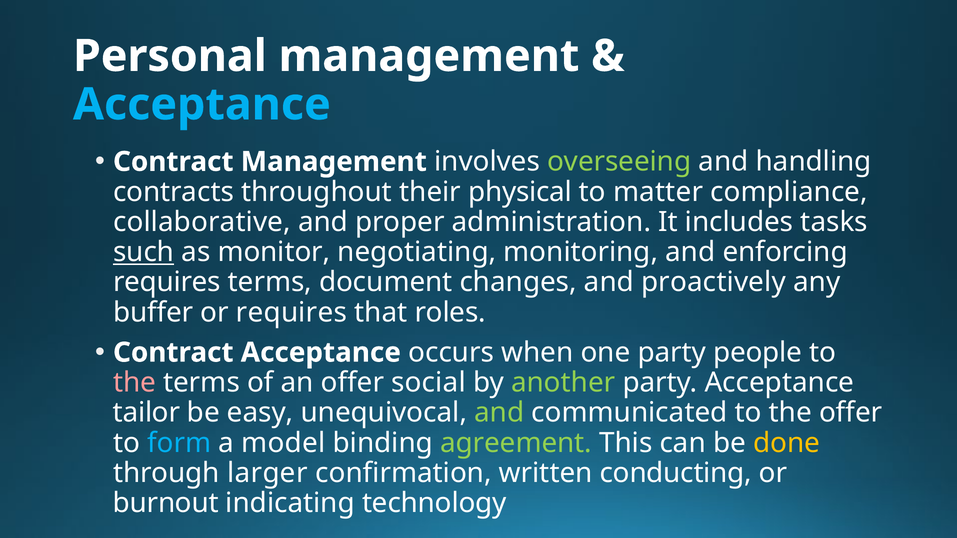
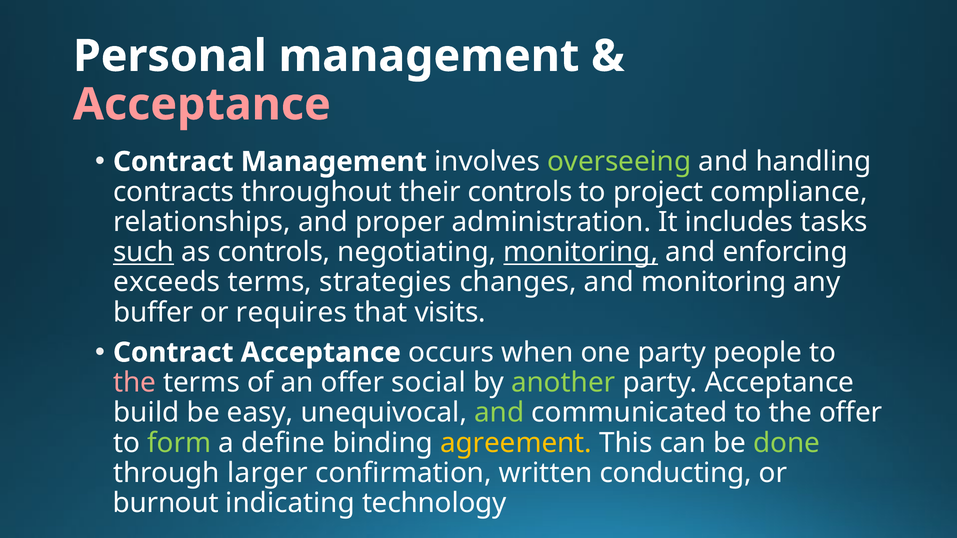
Acceptance colour: light blue -> pink (202, 105)
their physical: physical -> controls (520, 192)
matter: matter -> project (658, 192)
collaborative: collaborative -> relationships (202, 222)
as monitor: monitor -> controls (274, 252)
monitoring underline: none -> present (581, 252)
requires: requires -> exceeds (167, 282)
document: document -> strategies (386, 282)
and proactively: proactively -> monitoring (714, 282)
roles: roles -> visits (450, 313)
tailor: tailor -> build (146, 413)
form colour: light blue -> light green (179, 443)
model: model -> define (283, 443)
agreement colour: light green -> yellow (516, 443)
done colour: yellow -> light green (787, 443)
